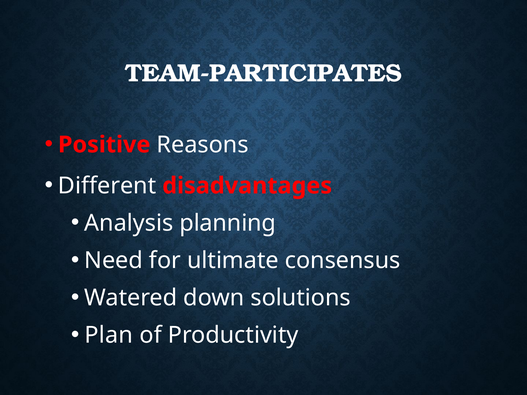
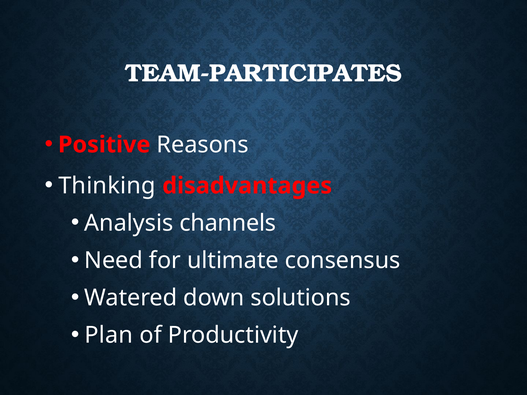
Different: Different -> Thinking (107, 186)
planning: planning -> channels (228, 223)
